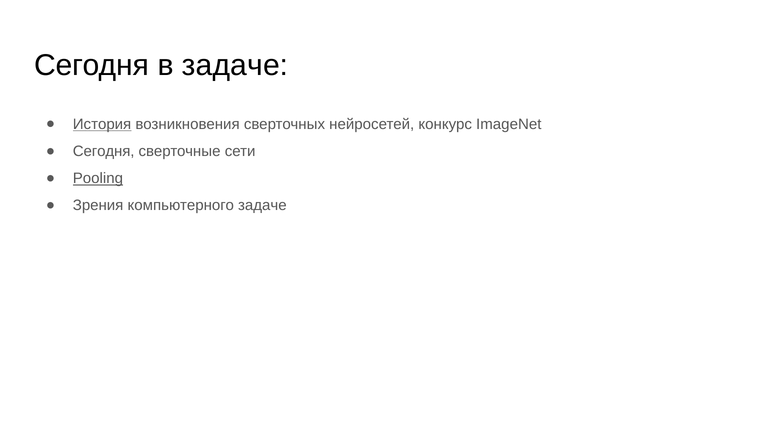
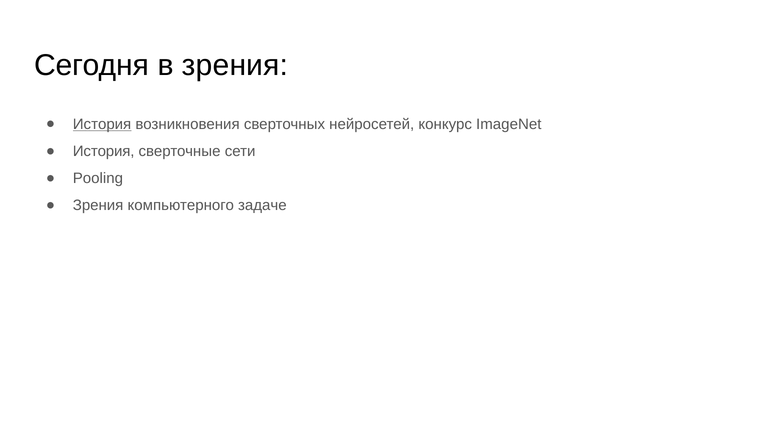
в задаче: задаче -> зрения (235, 66)
Сегодня: Сегодня -> История (104, 151)
Pooling underline: present -> none (98, 179)
